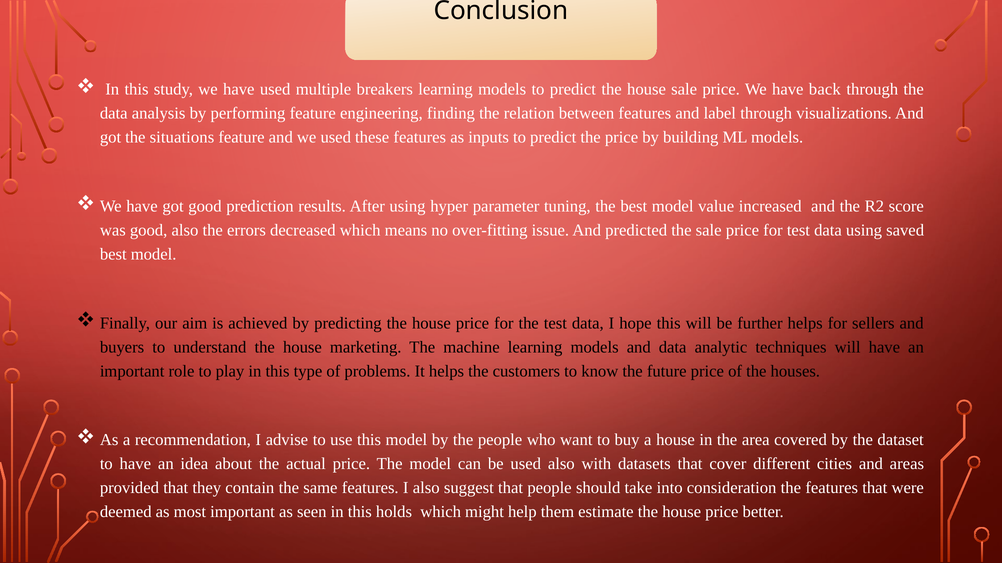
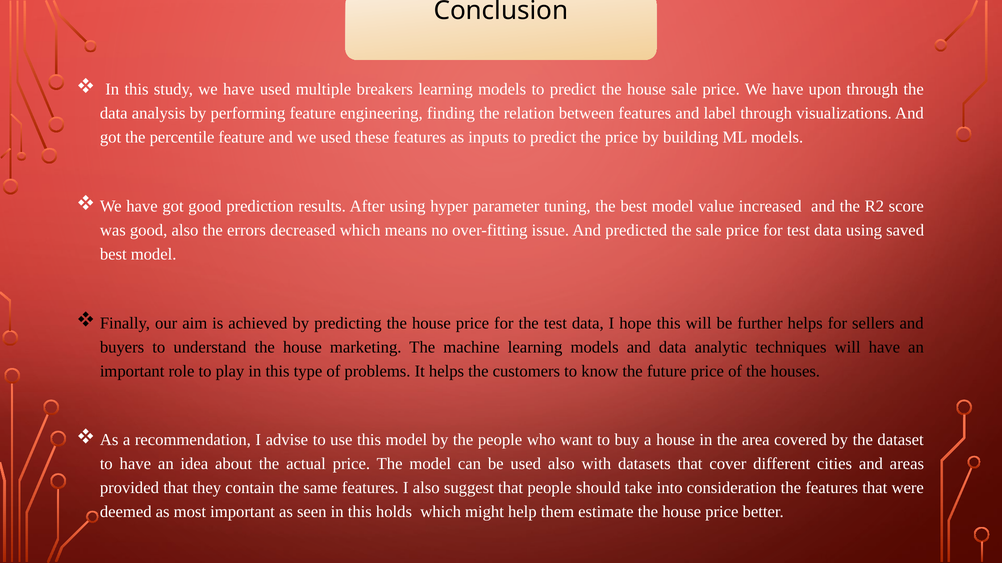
back: back -> upon (825, 89)
situations: situations -> percentile (182, 138)
